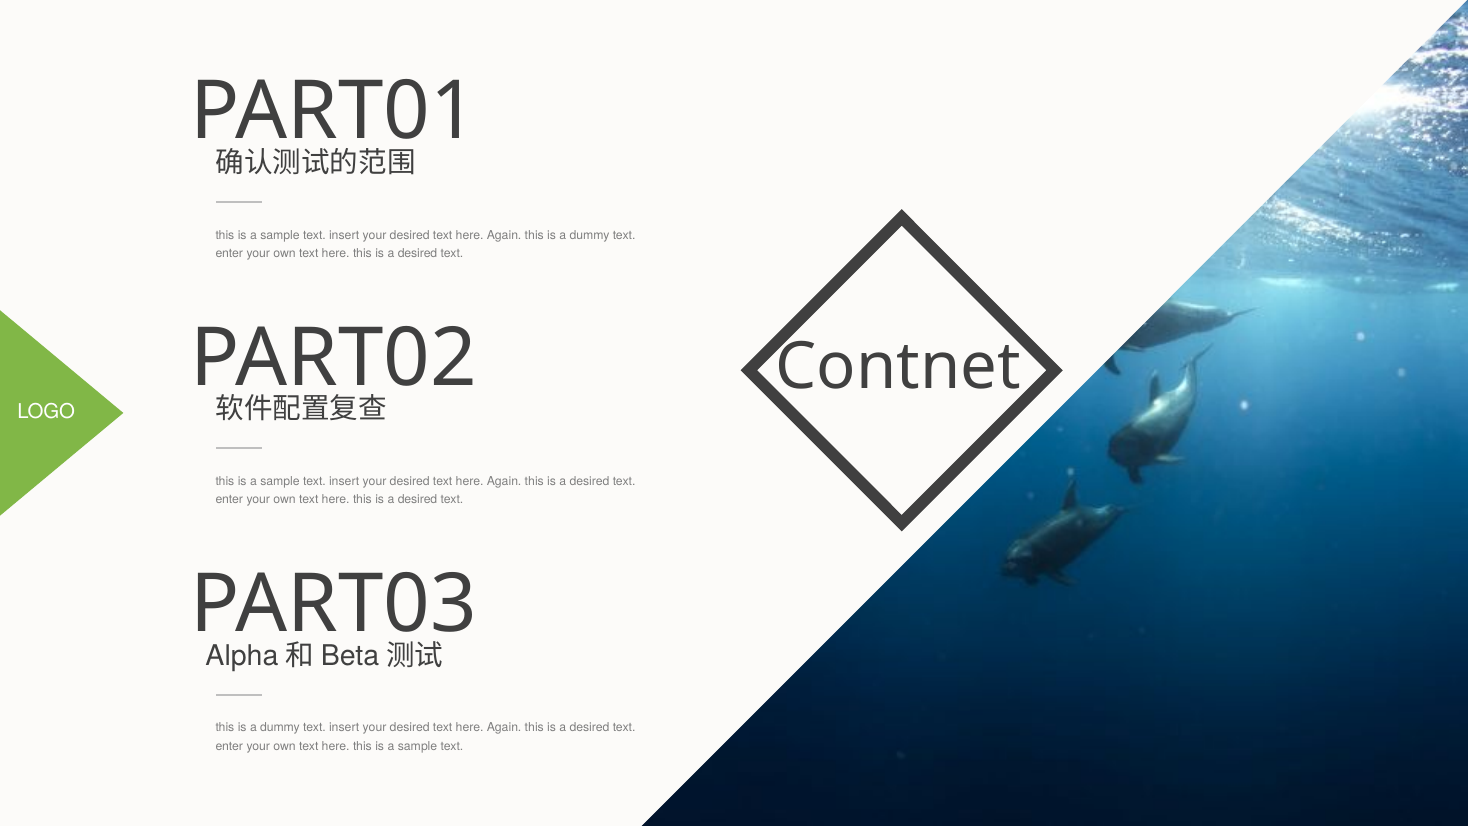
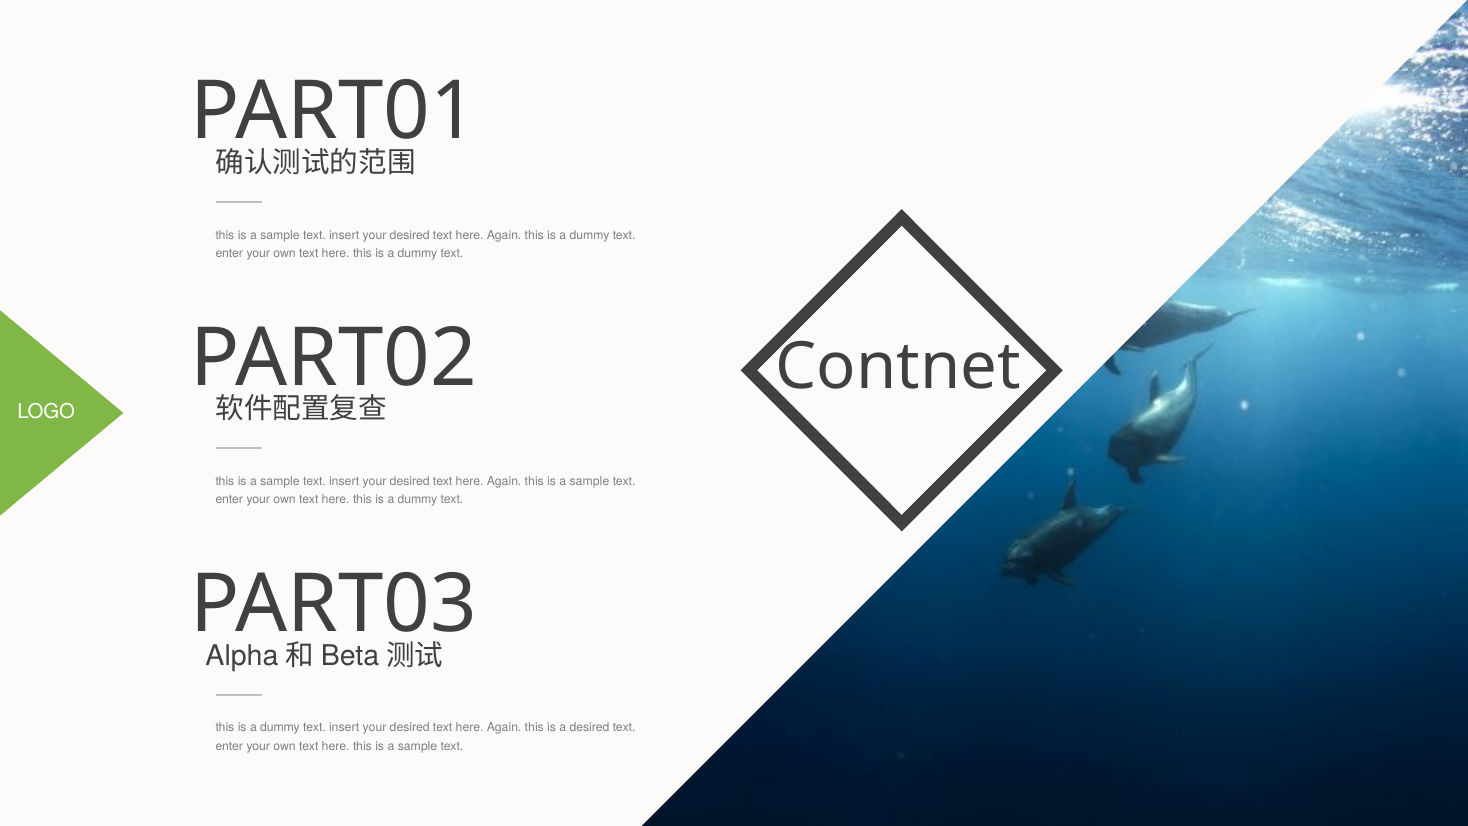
desired: desired -> dummy (418, 254)
desired: desired -> sample (589, 481)
desired: desired -> dummy (418, 500)
